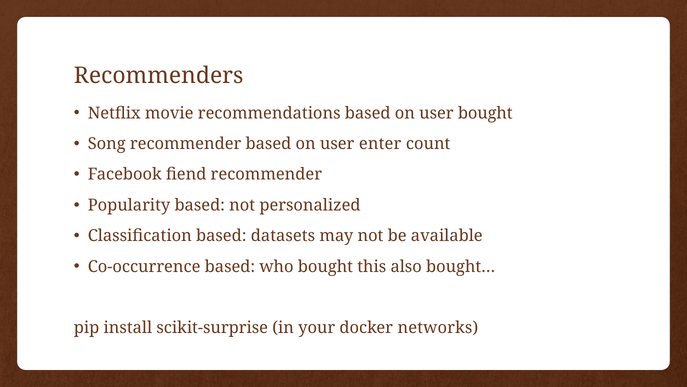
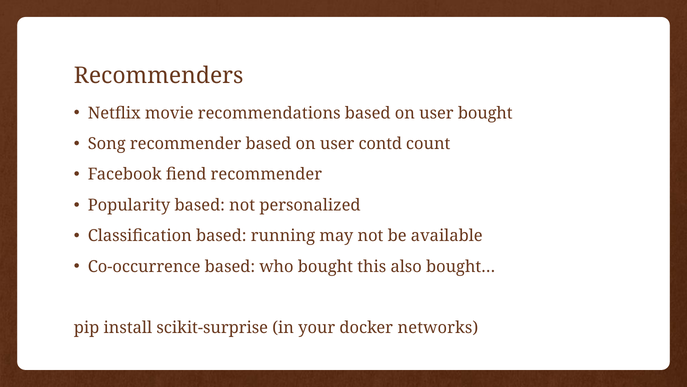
enter: enter -> contd (380, 144)
datasets: datasets -> running (283, 236)
